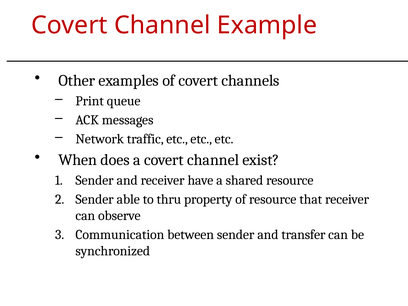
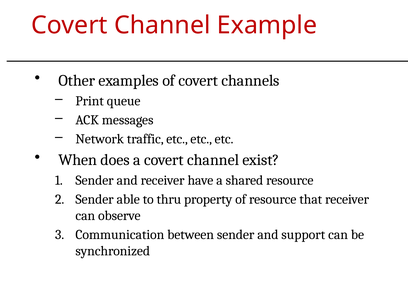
transfer: transfer -> support (303, 235)
